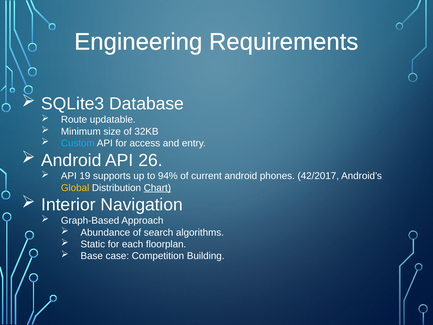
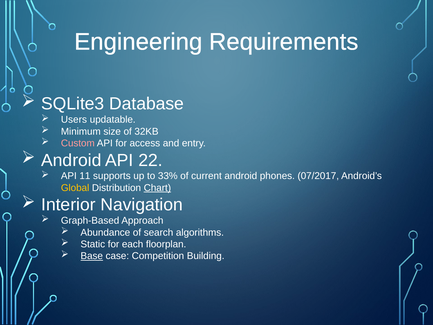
Route: Route -> Users (74, 120)
Custom colour: light blue -> pink (78, 143)
26: 26 -> 22 (150, 160)
19: 19 -> 11 (85, 176)
94%: 94% -> 33% (168, 176)
42/2017: 42/2017 -> 07/2017 (318, 176)
Base underline: none -> present (92, 256)
